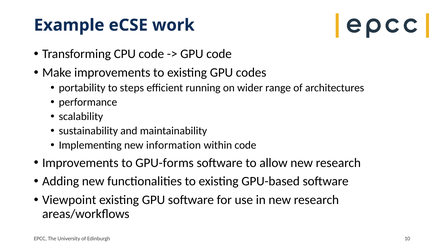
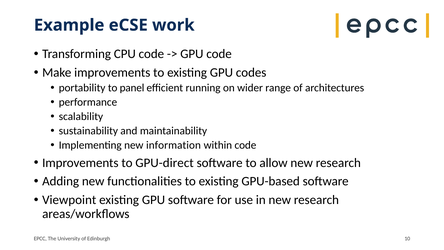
steps: steps -> panel (132, 88)
GPU-forms: GPU-forms -> GPU-direct (165, 163)
